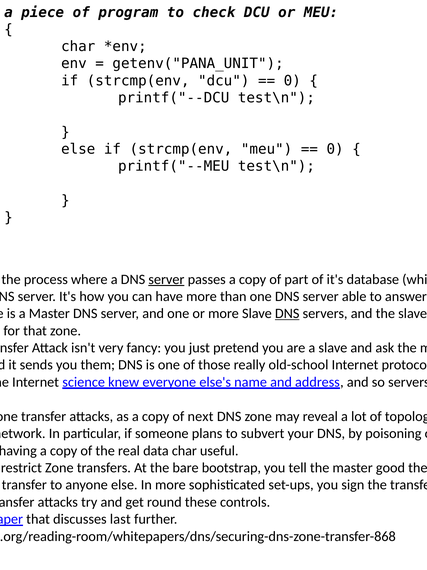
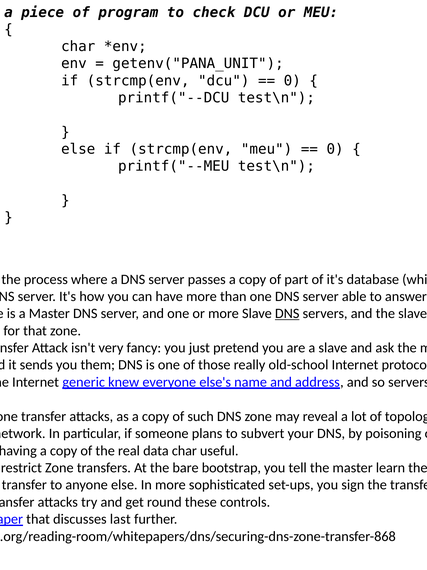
server underline: present -> none (166, 279)
science: science -> generic (84, 382)
next: next -> such (201, 416)
good: good -> learn (391, 467)
